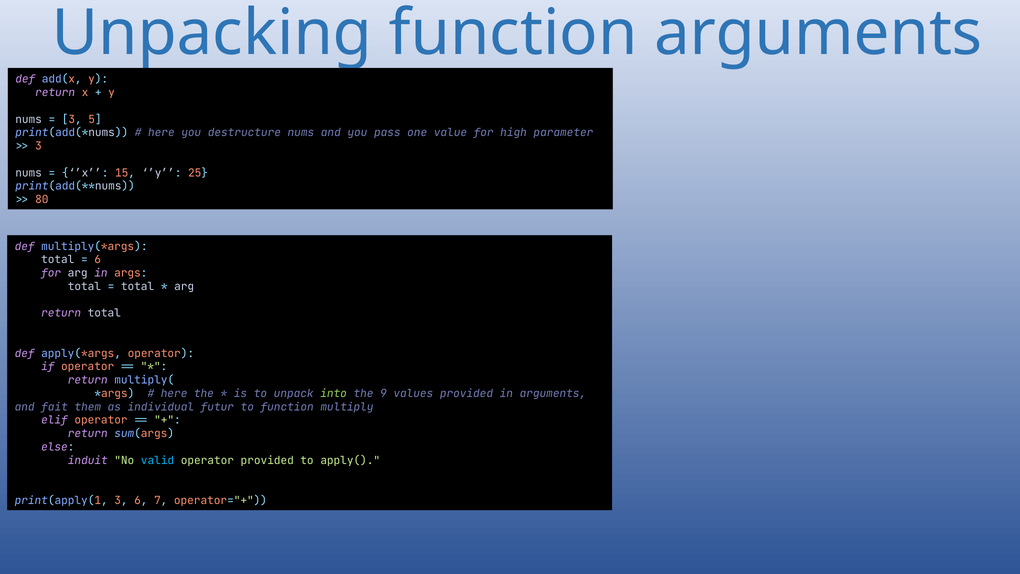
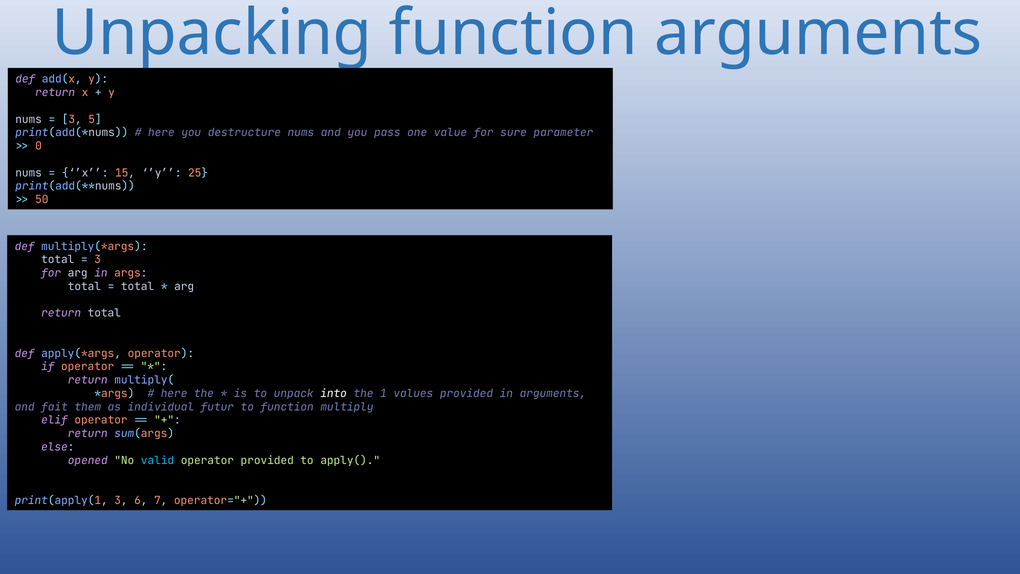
high: high -> sure (514, 133)
3: 3 -> 0 (39, 146)
80: 80 -> 50 (42, 200)
6: 6 -> 3 (98, 260)
into colour: light green -> white (334, 393)
9: 9 -> 1 (383, 393)
induit: induit -> opened (88, 460)
